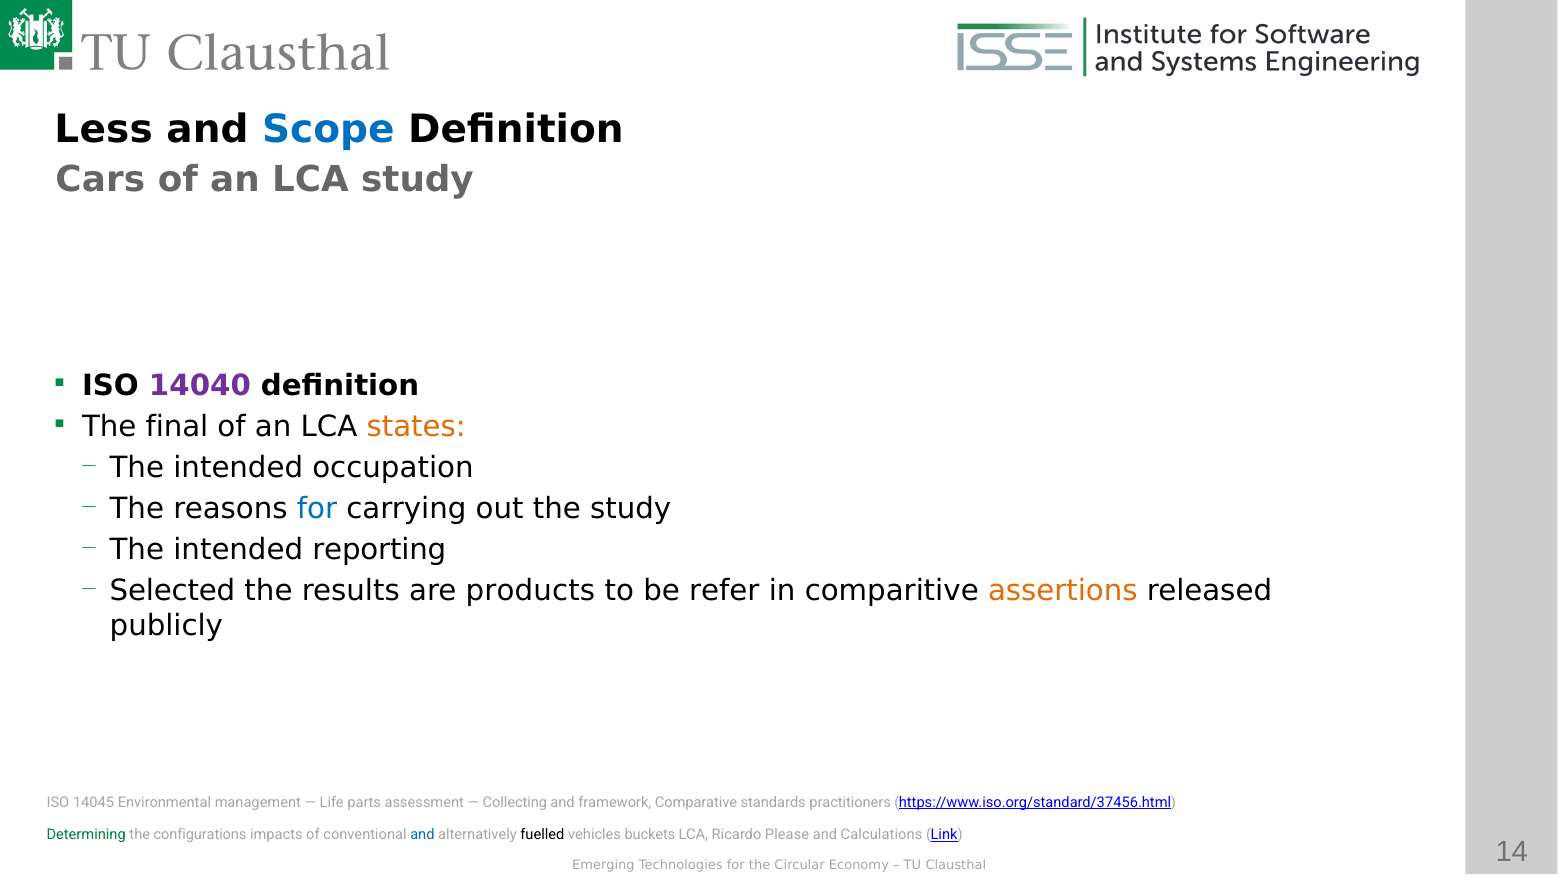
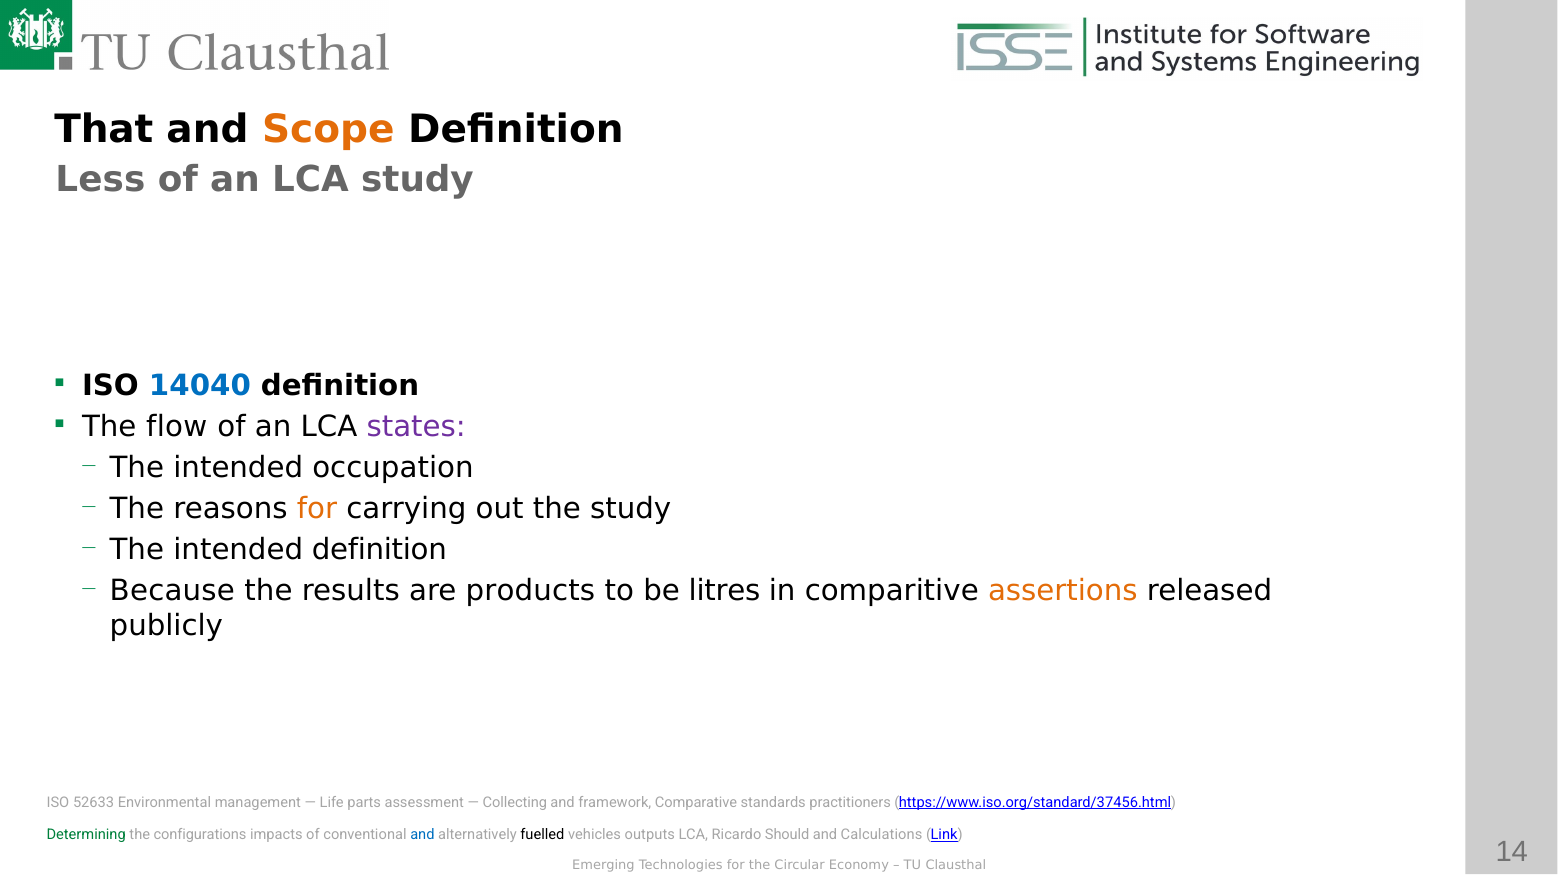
Less: Less -> That (104, 130)
Scope colour: blue -> orange (328, 130)
Cars: Cars -> Less (100, 180)
14040 colour: purple -> blue (200, 386)
final: final -> flow (177, 427)
states colour: orange -> purple (416, 427)
for colour: blue -> orange (317, 509)
intended reporting: reporting -> definition (379, 550)
Selected: Selected -> Because (172, 591)
refer: refer -> litres (724, 591)
14045: 14045 -> 52633 (94, 803)
buckets: buckets -> outputs (650, 835)
Please: Please -> Should (787, 835)
